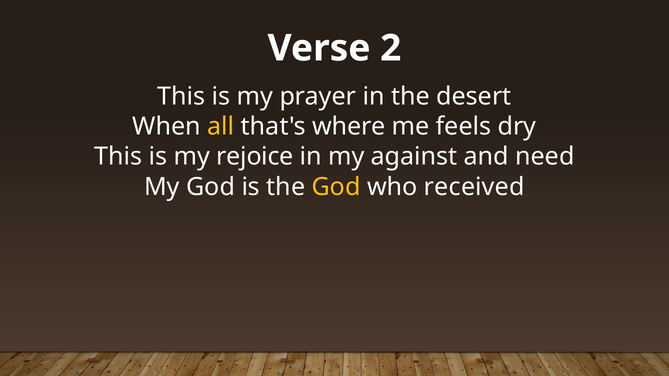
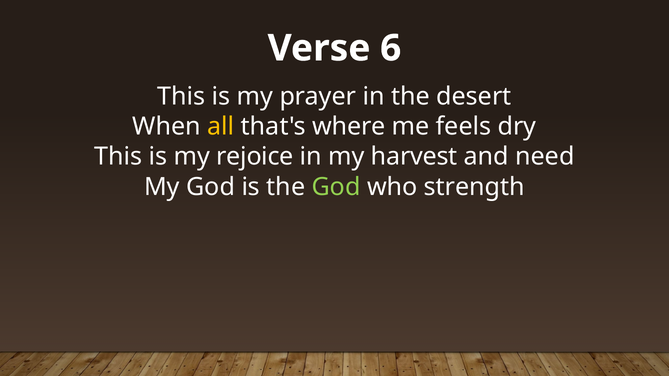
2: 2 -> 6 (391, 48)
against: against -> harvest (414, 157)
God colour: yellow -> light green (336, 187)
received: received -> strength (474, 187)
